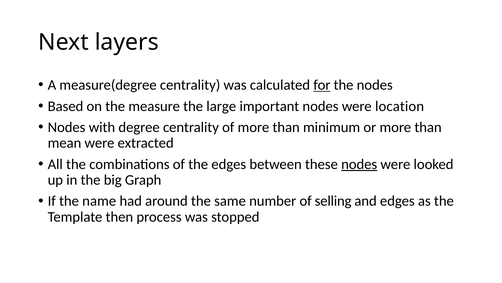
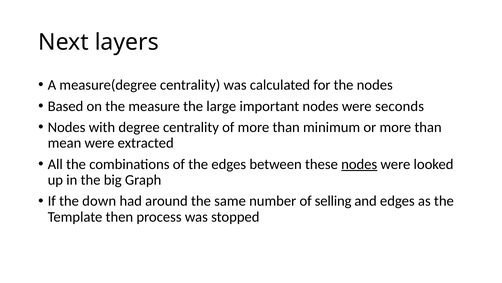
for underline: present -> none (322, 85)
location: location -> seconds (400, 106)
name: name -> down (99, 201)
